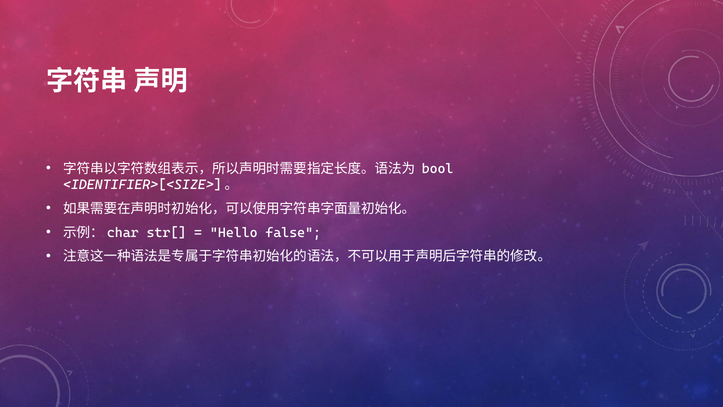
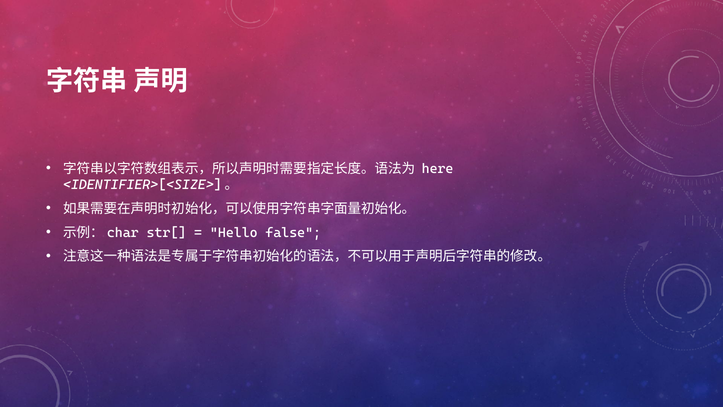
bool: bool -> here (438, 169)
